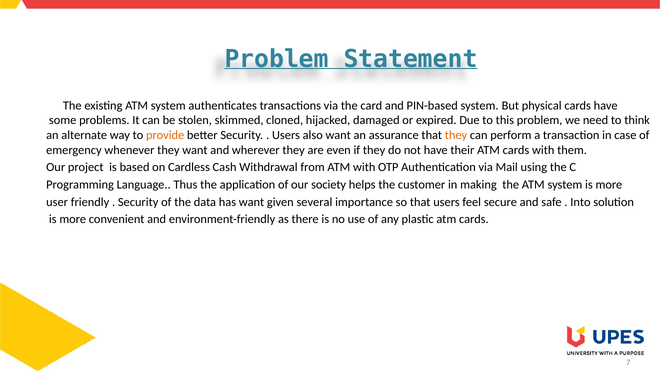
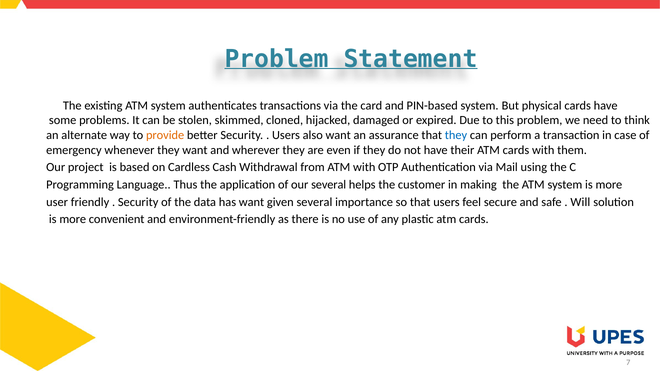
they colour: orange -> blue (456, 135)
our society: society -> several (329, 185)
Into: Into -> Will (580, 202)
